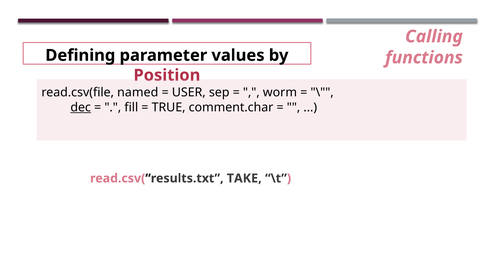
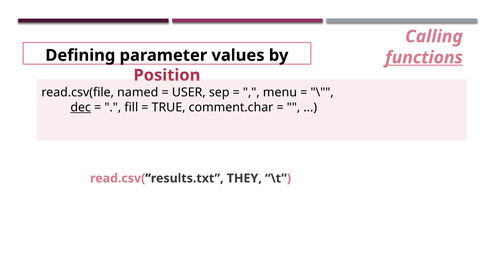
functions underline: none -> present (424, 57)
worm: worm -> menu (280, 92)
TAKE: TAKE -> THEY (244, 178)
